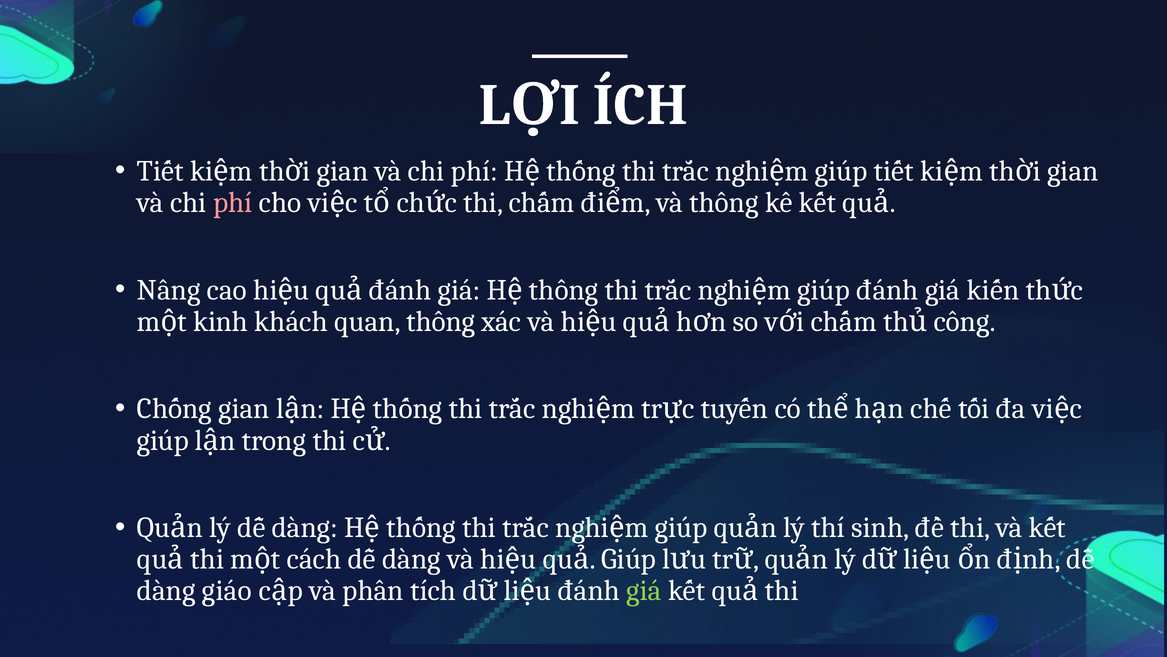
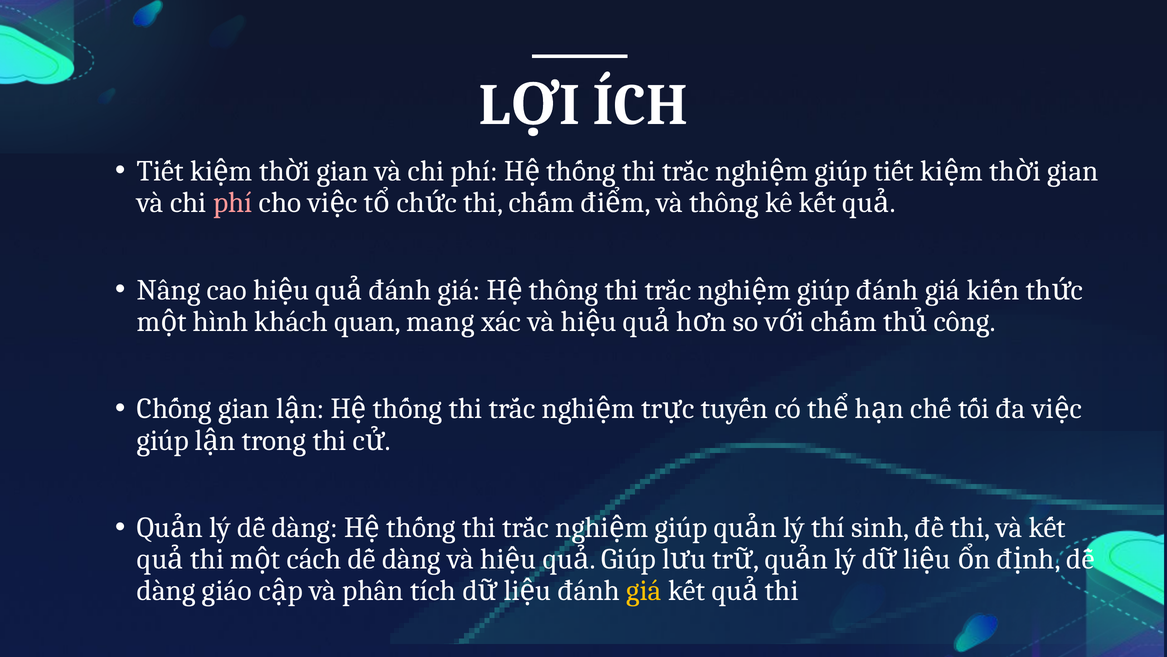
kinh: kinh -> hình (221, 321)
quan thông: thông -> mang (440, 321)
giá colour: light green -> yellow (644, 590)
